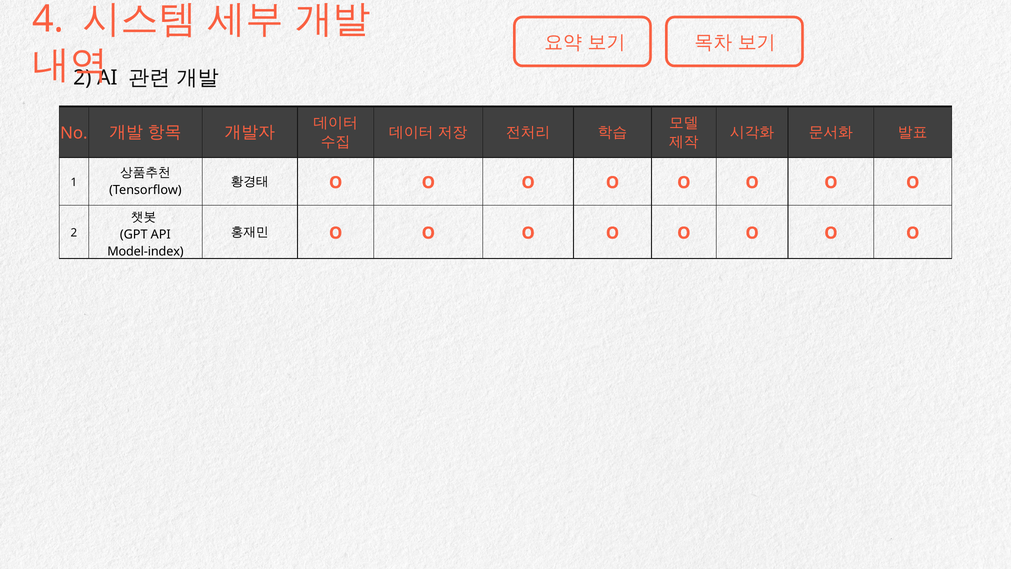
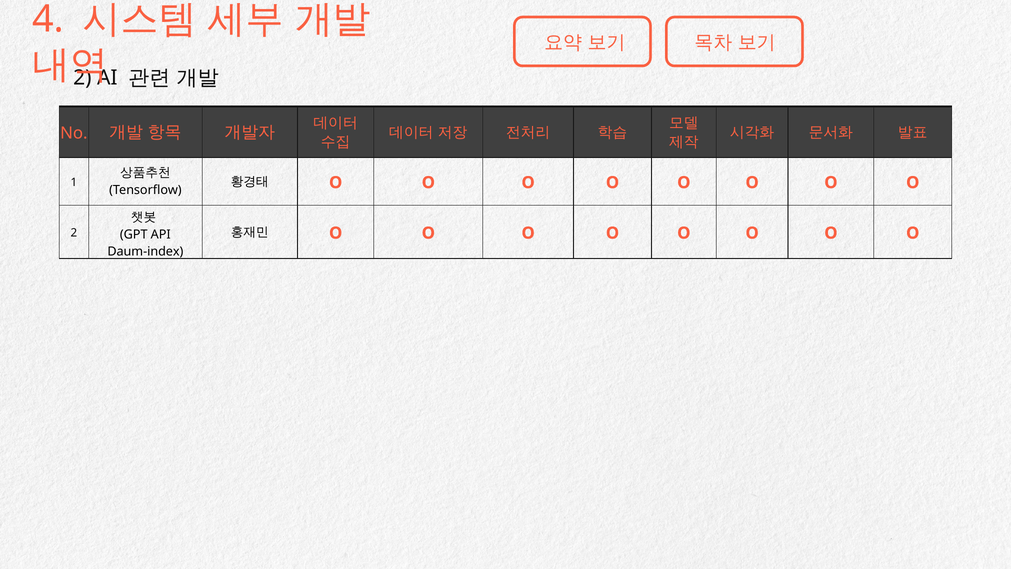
Model-index: Model-index -> Daum-index (145, 251)
